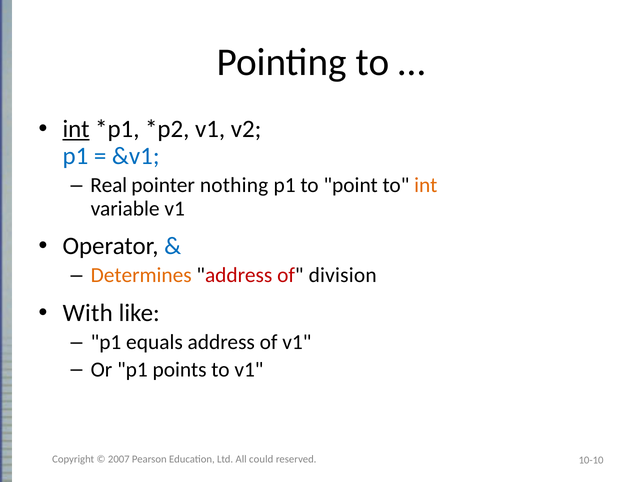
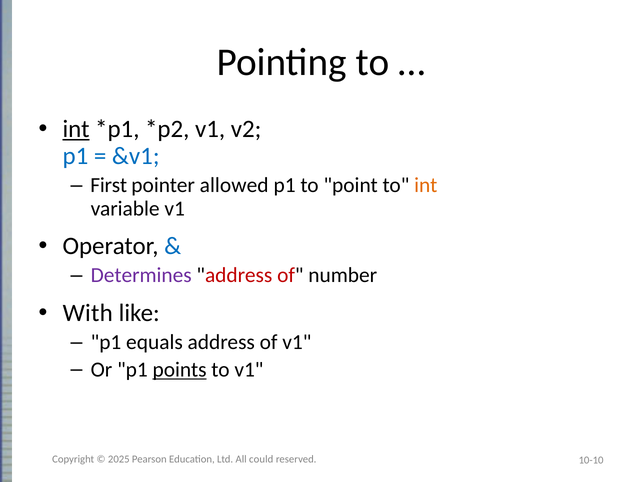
Real: Real -> First (109, 185)
nothing: nothing -> allowed (234, 185)
Determines colour: orange -> purple (141, 275)
division: division -> number (343, 275)
points underline: none -> present (180, 369)
2007: 2007 -> 2025 (119, 459)
